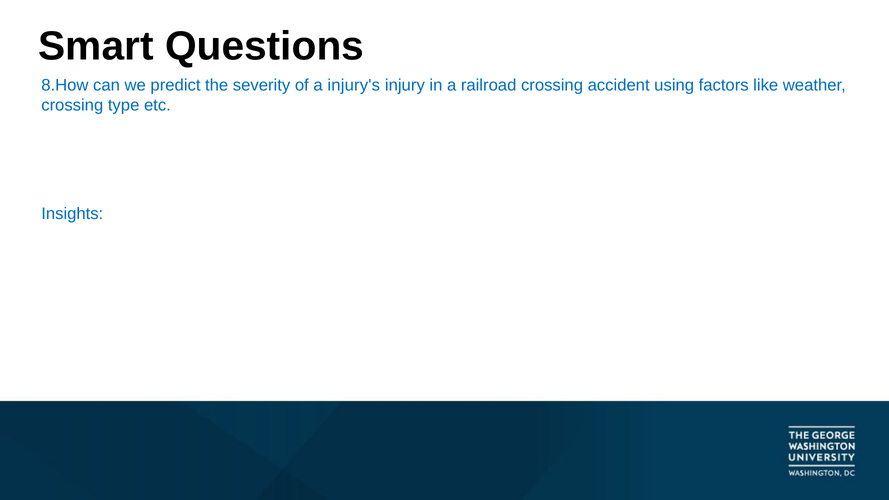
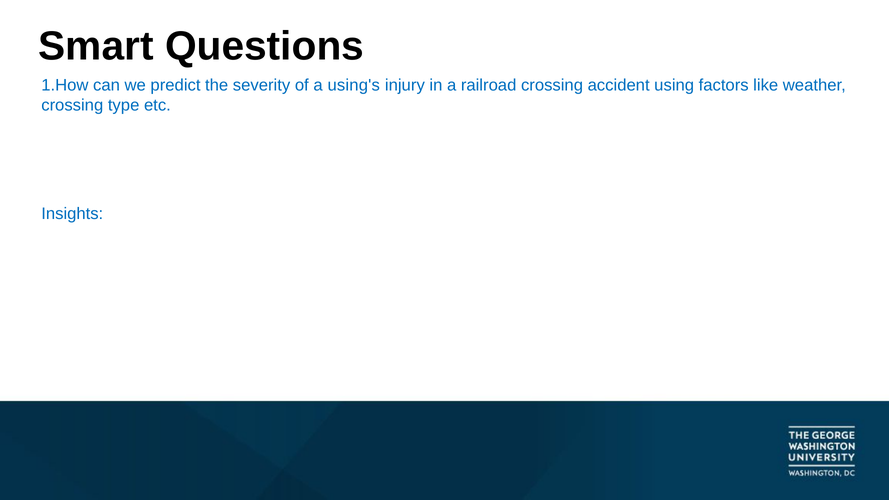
8.How: 8.How -> 1.How (65, 85)
injury's: injury's -> using's (354, 85)
